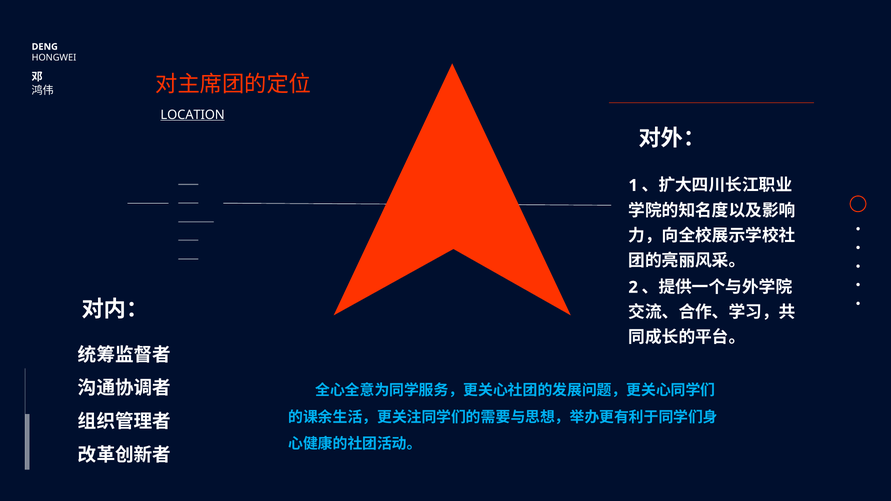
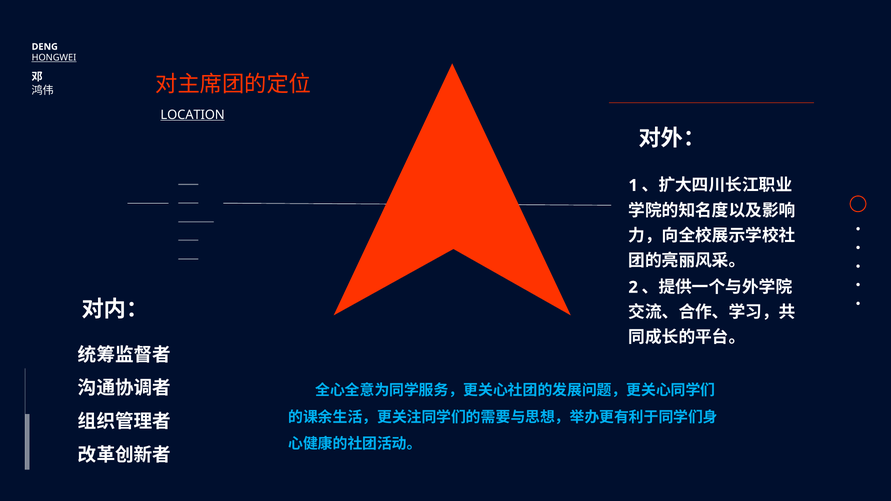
HONGWEI underline: none -> present (54, 58)
